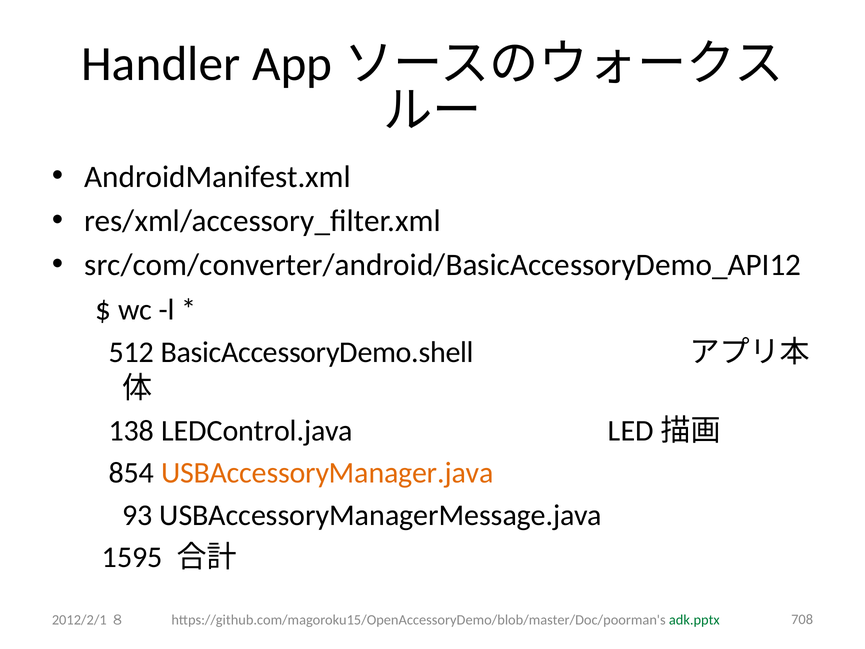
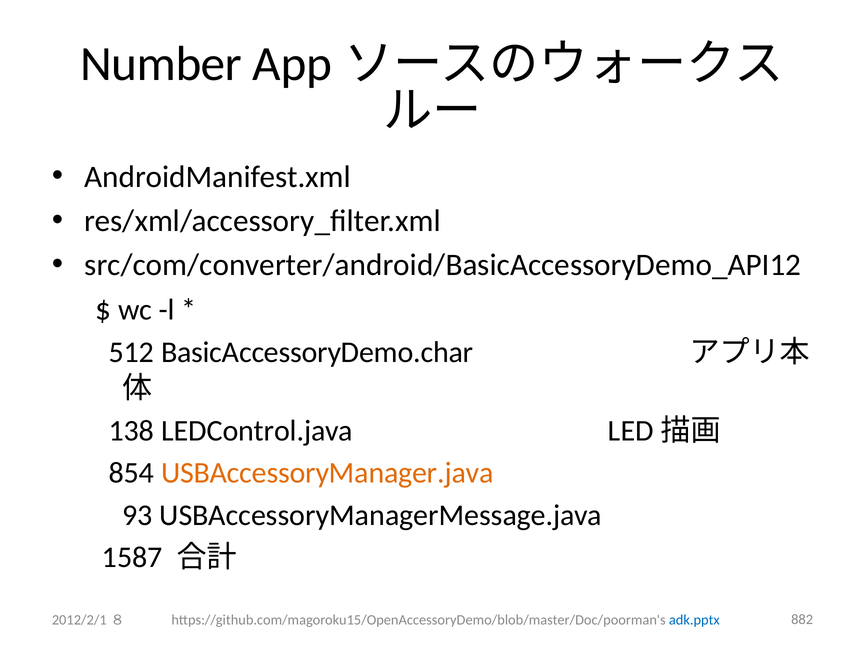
Handler: Handler -> Number (161, 64)
BasicAccessoryDemo.shell: BasicAccessoryDemo.shell -> BasicAccessoryDemo.char (317, 352)
1595: 1595 -> 1587 (132, 557)
adk.pptx colour: green -> blue (694, 620)
708: 708 -> 882 (802, 619)
